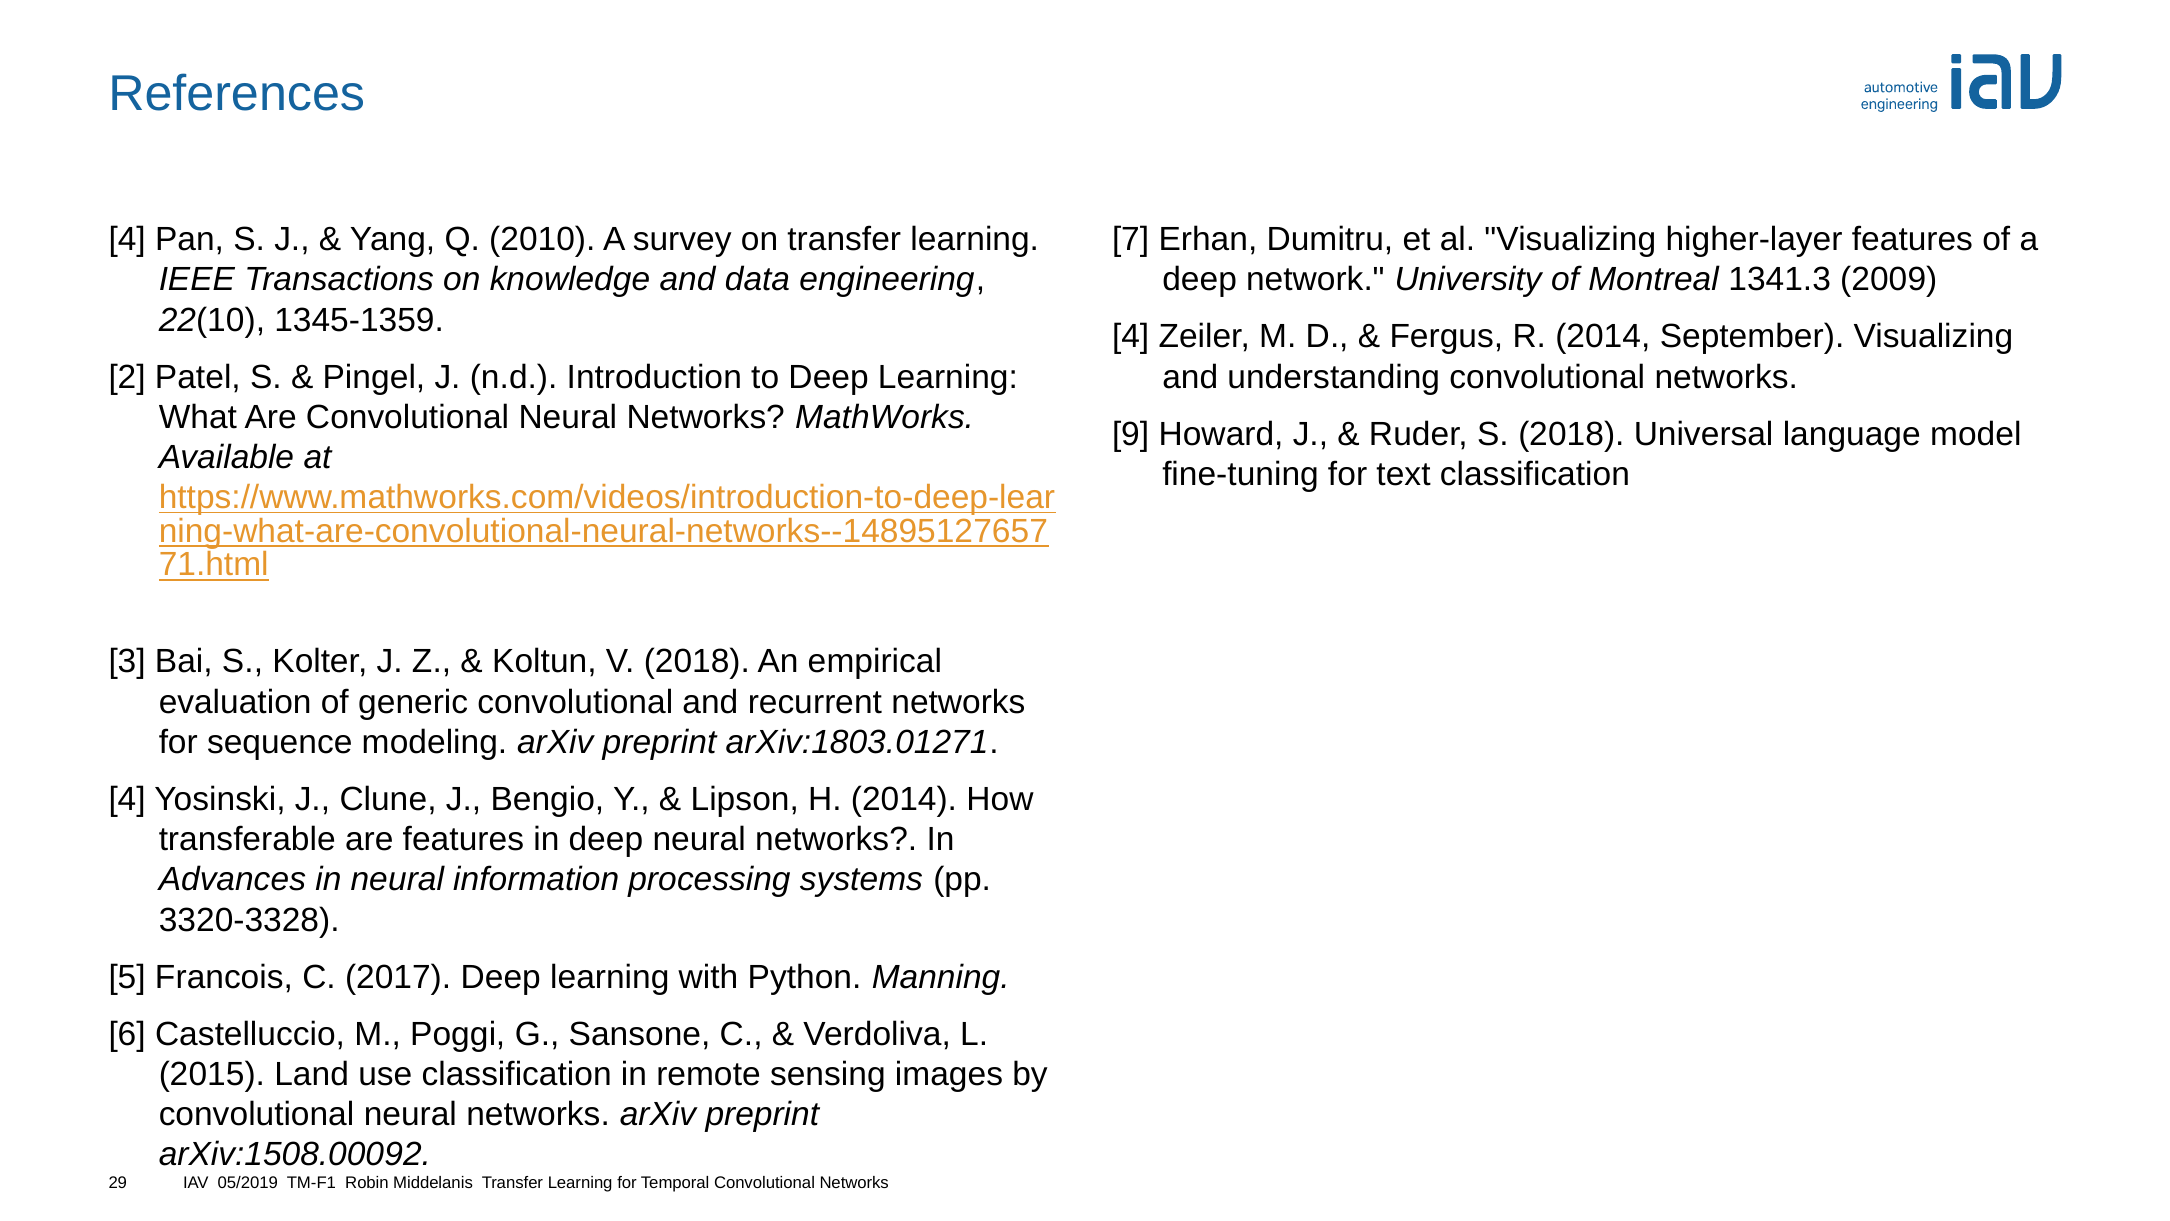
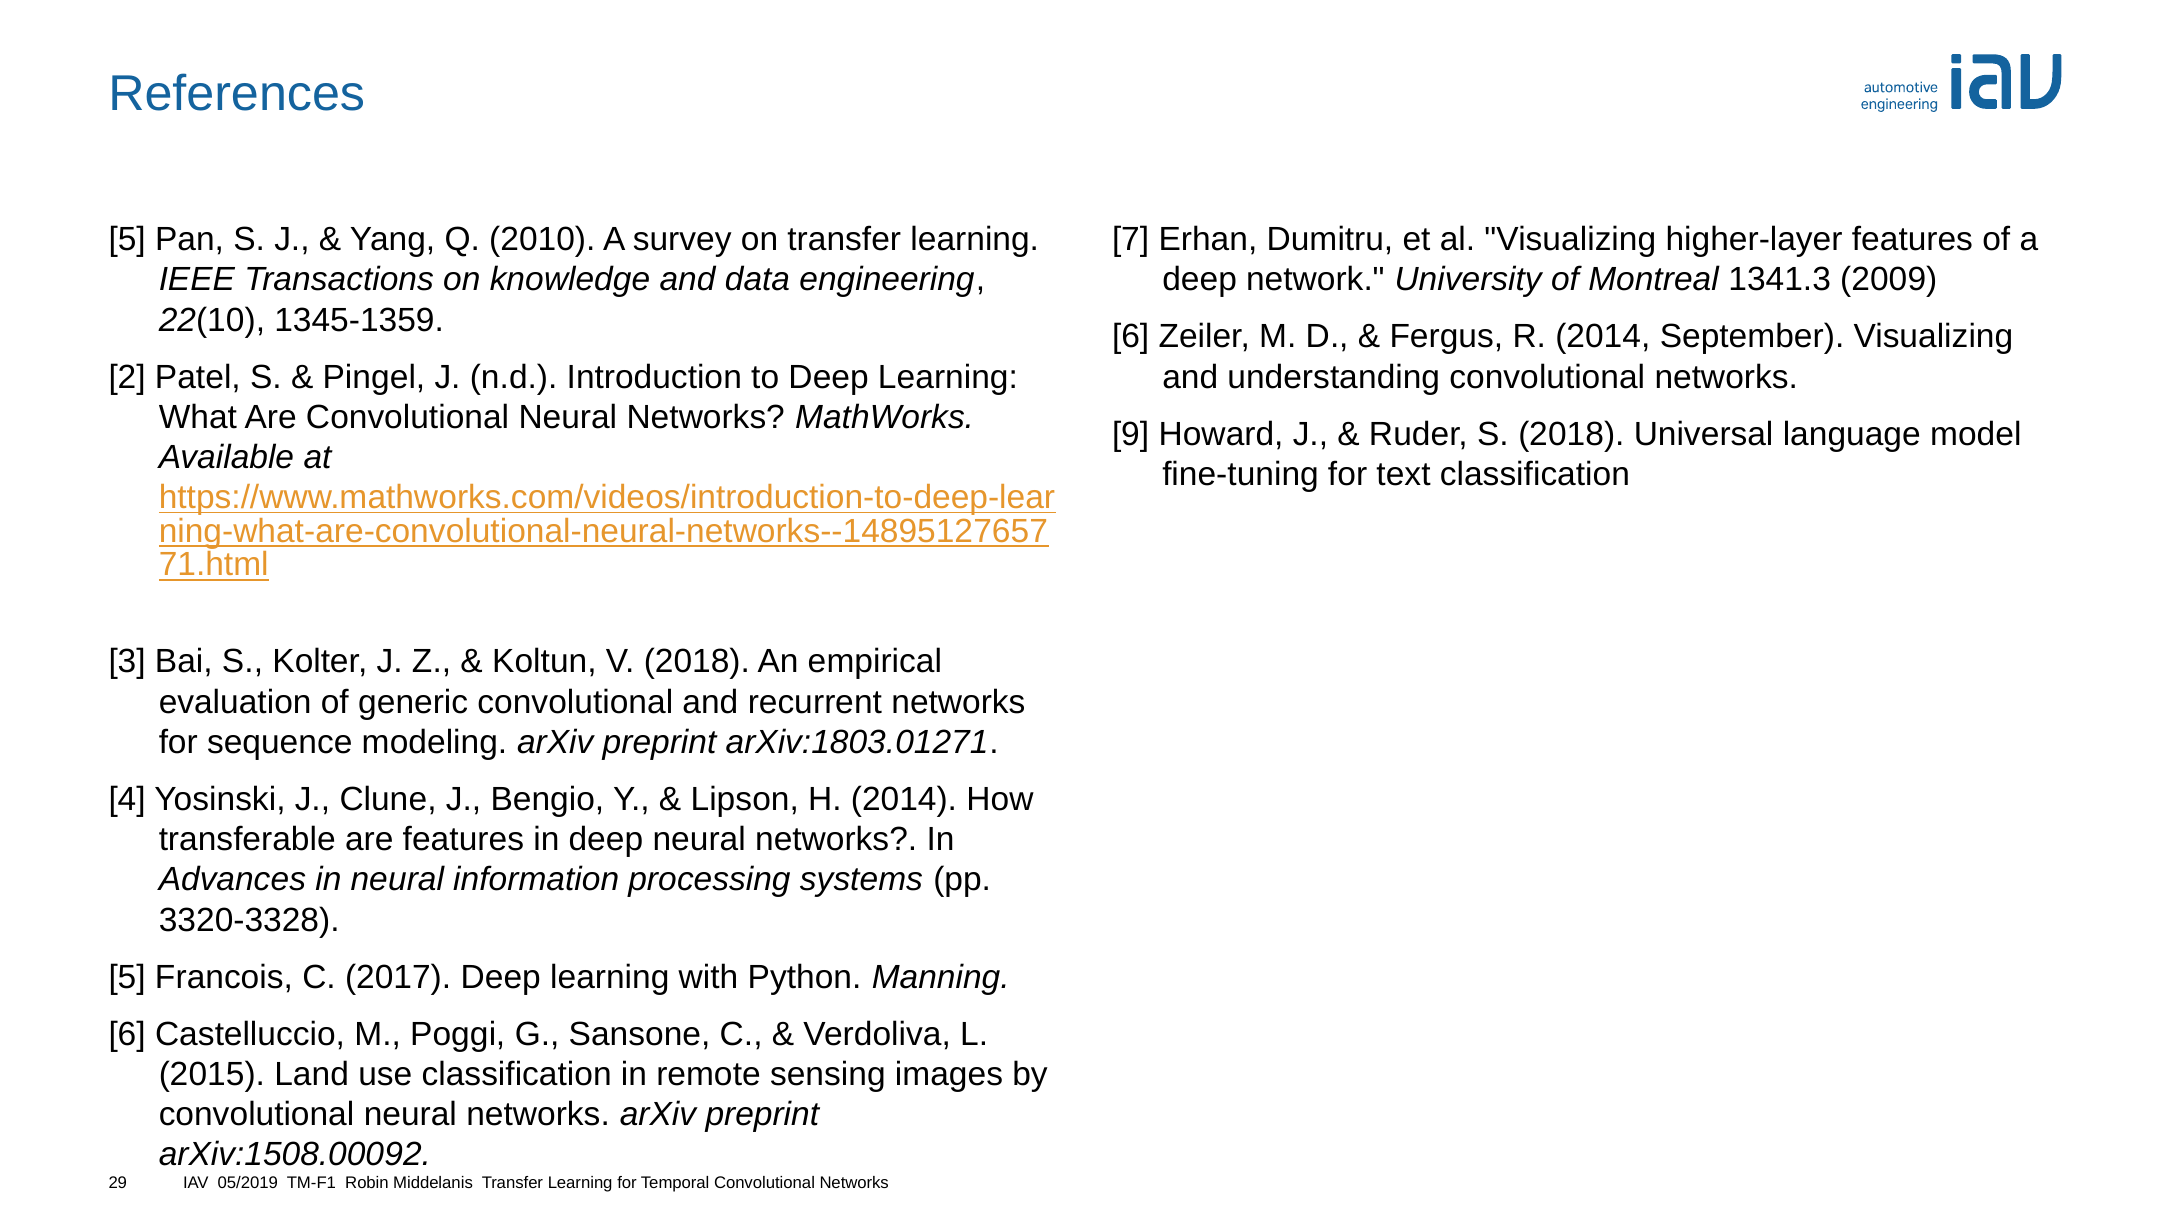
4: 4 -> 5 (127, 240)
4: 4 -> 6 (1131, 337)
